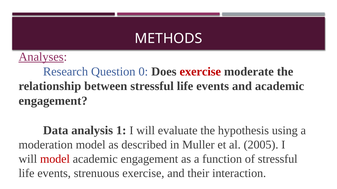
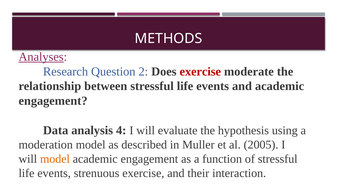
0: 0 -> 2 (143, 72)
1: 1 -> 4 (121, 131)
model colour: red -> orange (55, 159)
